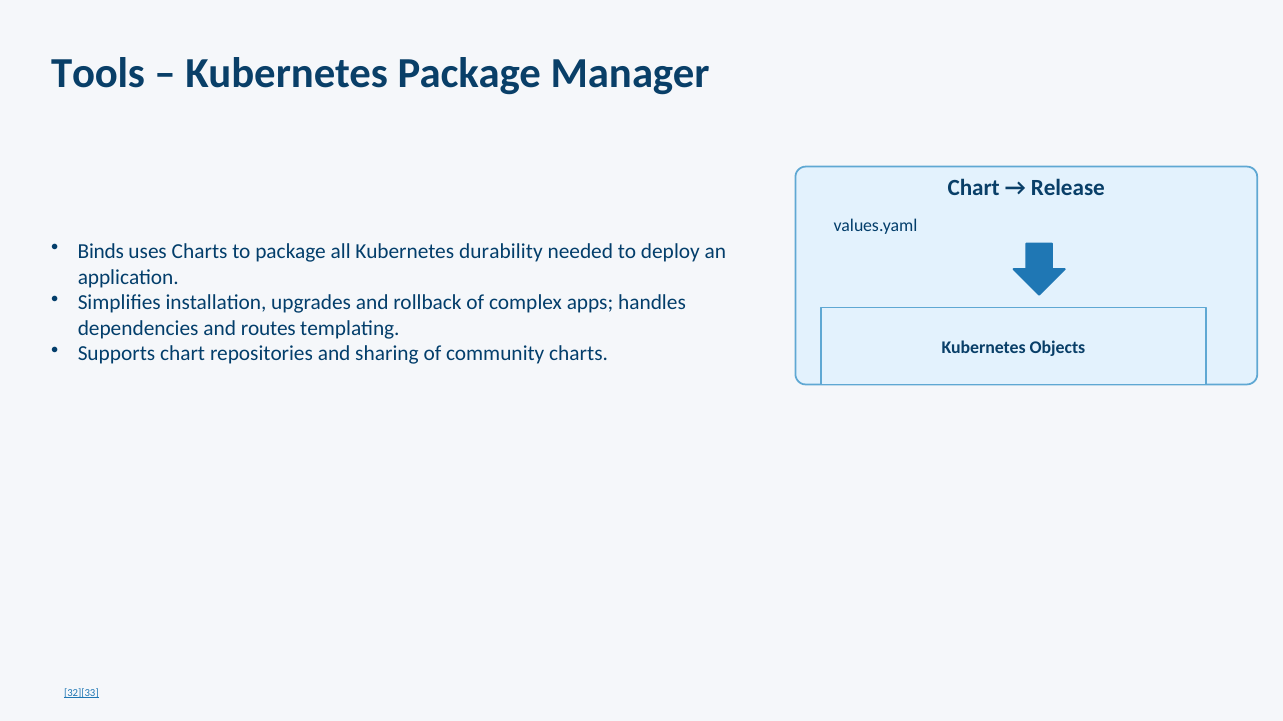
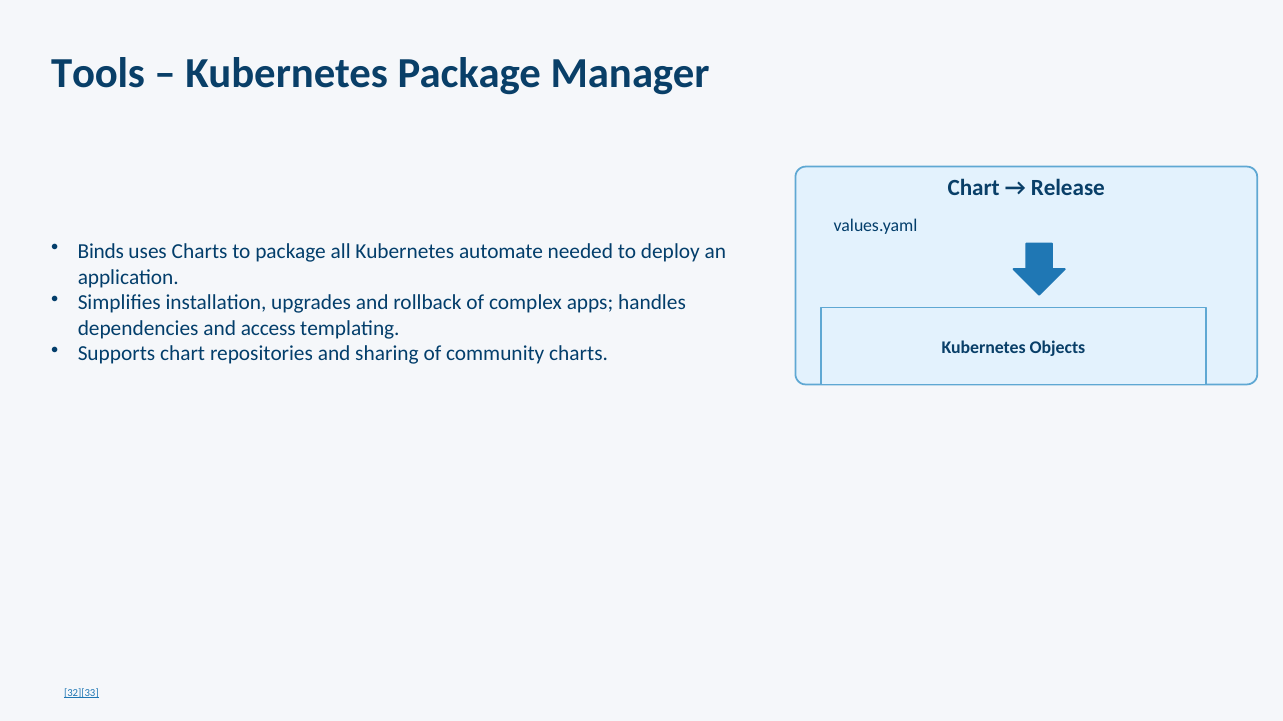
durability: durability -> automate (501, 252)
routes: routes -> access (268, 329)
